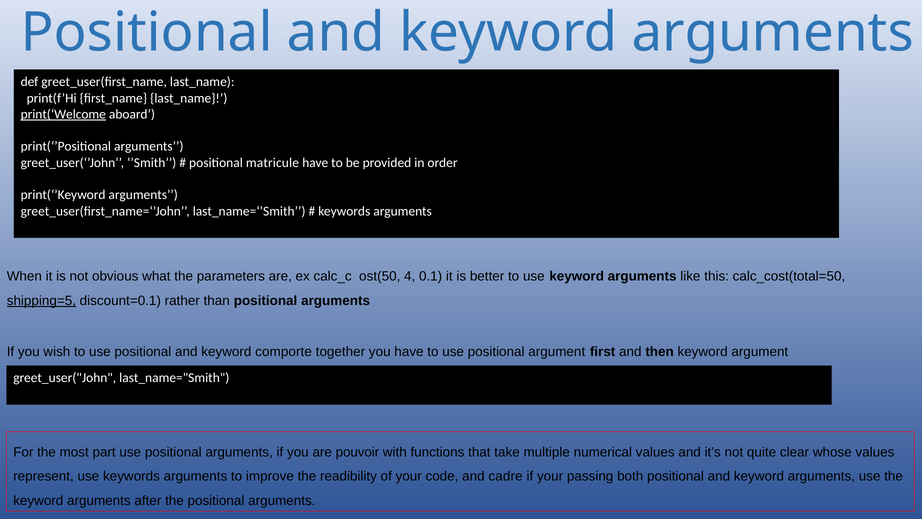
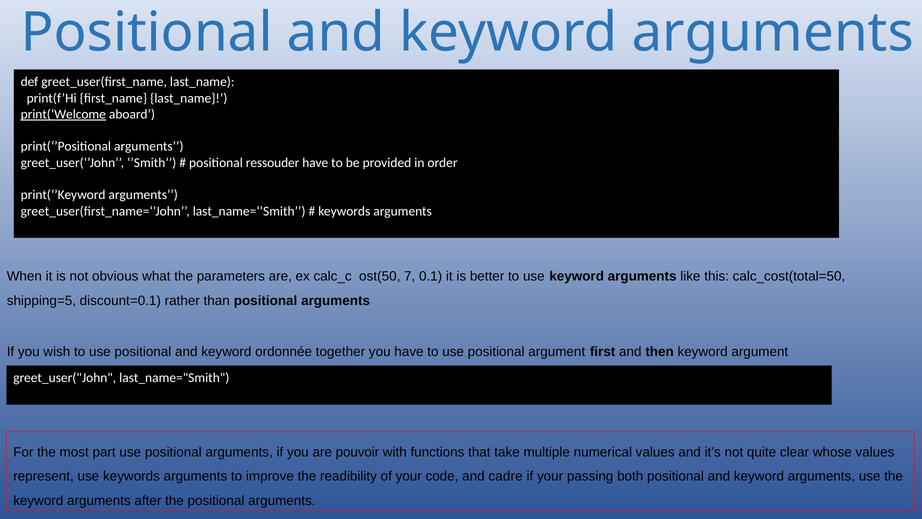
matricule: matricule -> ressouder (273, 163)
4: 4 -> 7 (410, 276)
shipping=5 underline: present -> none (41, 300)
comporte: comporte -> ordonnée (284, 351)
